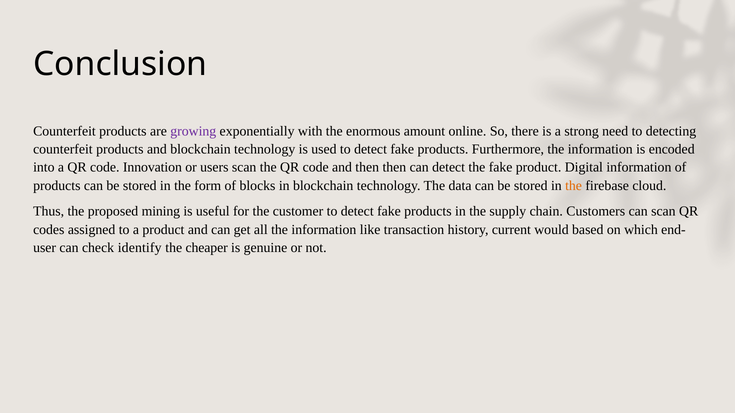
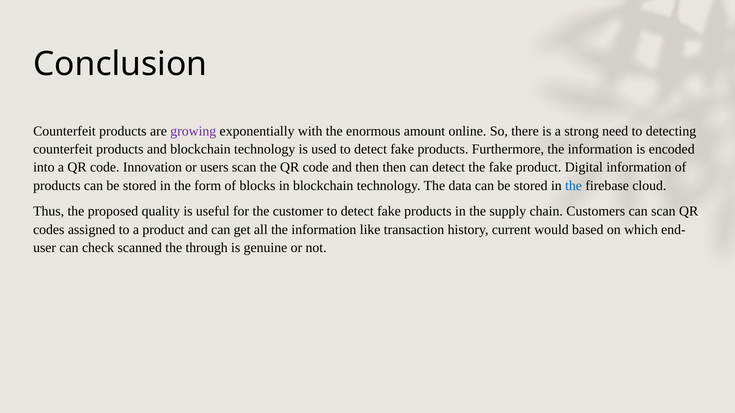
the colour: orange -> blue (574, 186)
mining: mining -> quality (161, 212)
identify: identify -> scanned (140, 248)
cheaper: cheaper -> through (207, 248)
